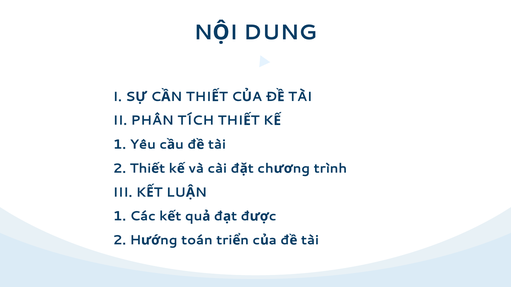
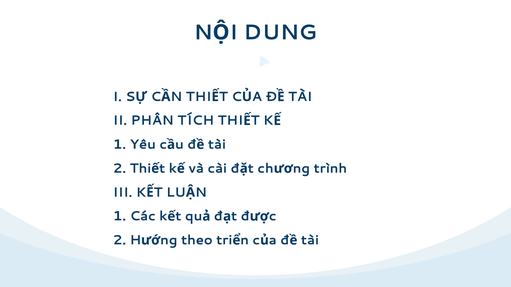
toán: toán -> theo (197, 241)
